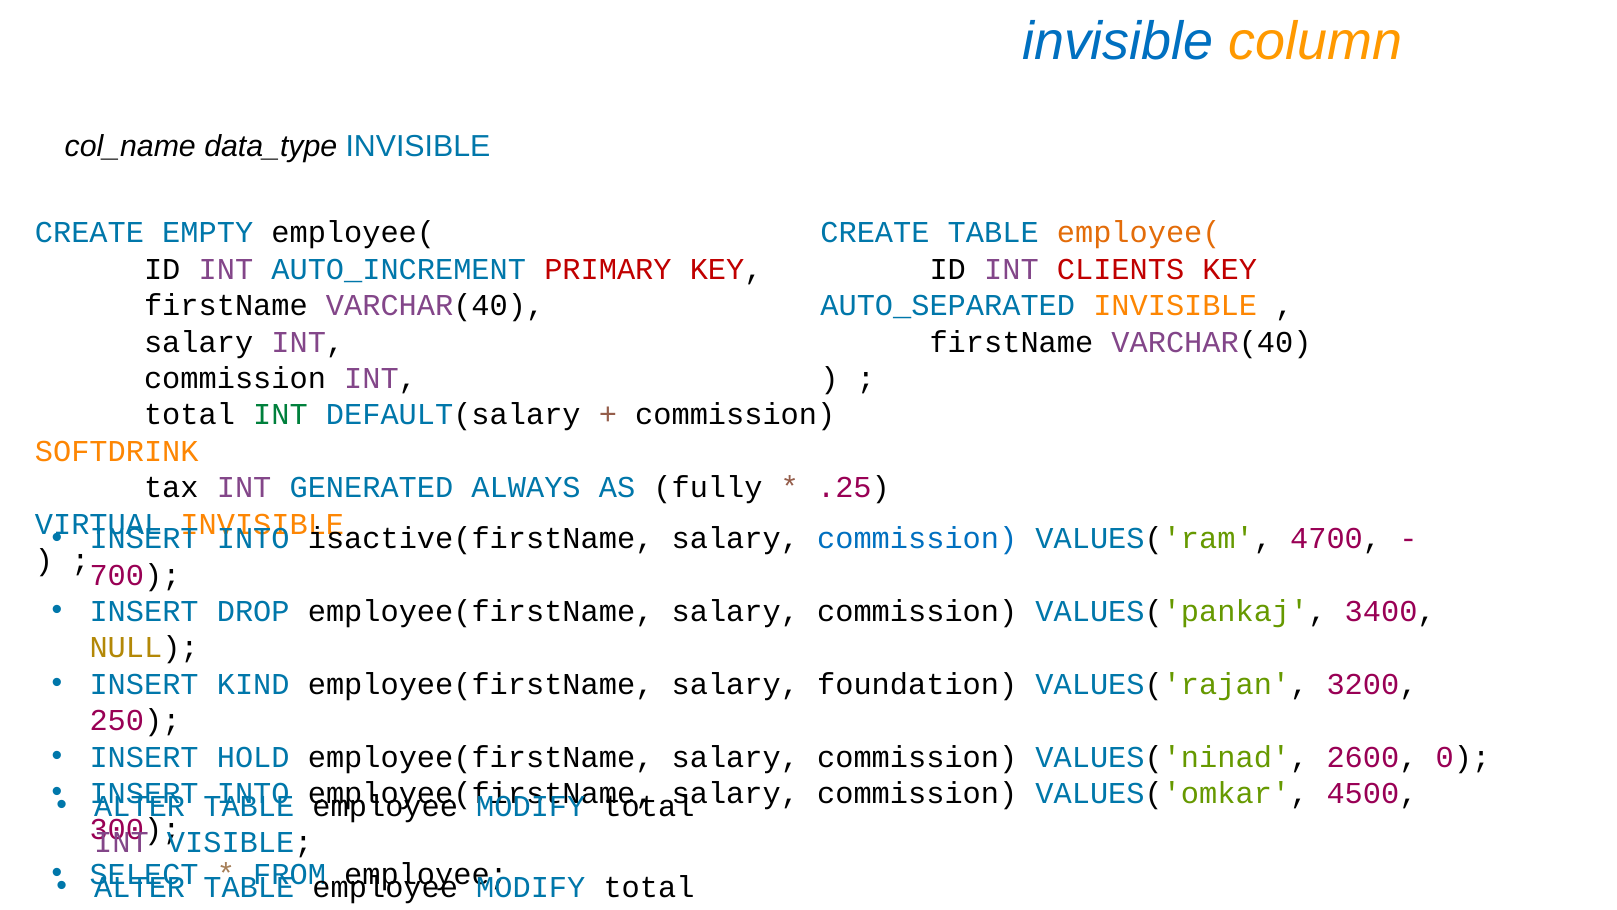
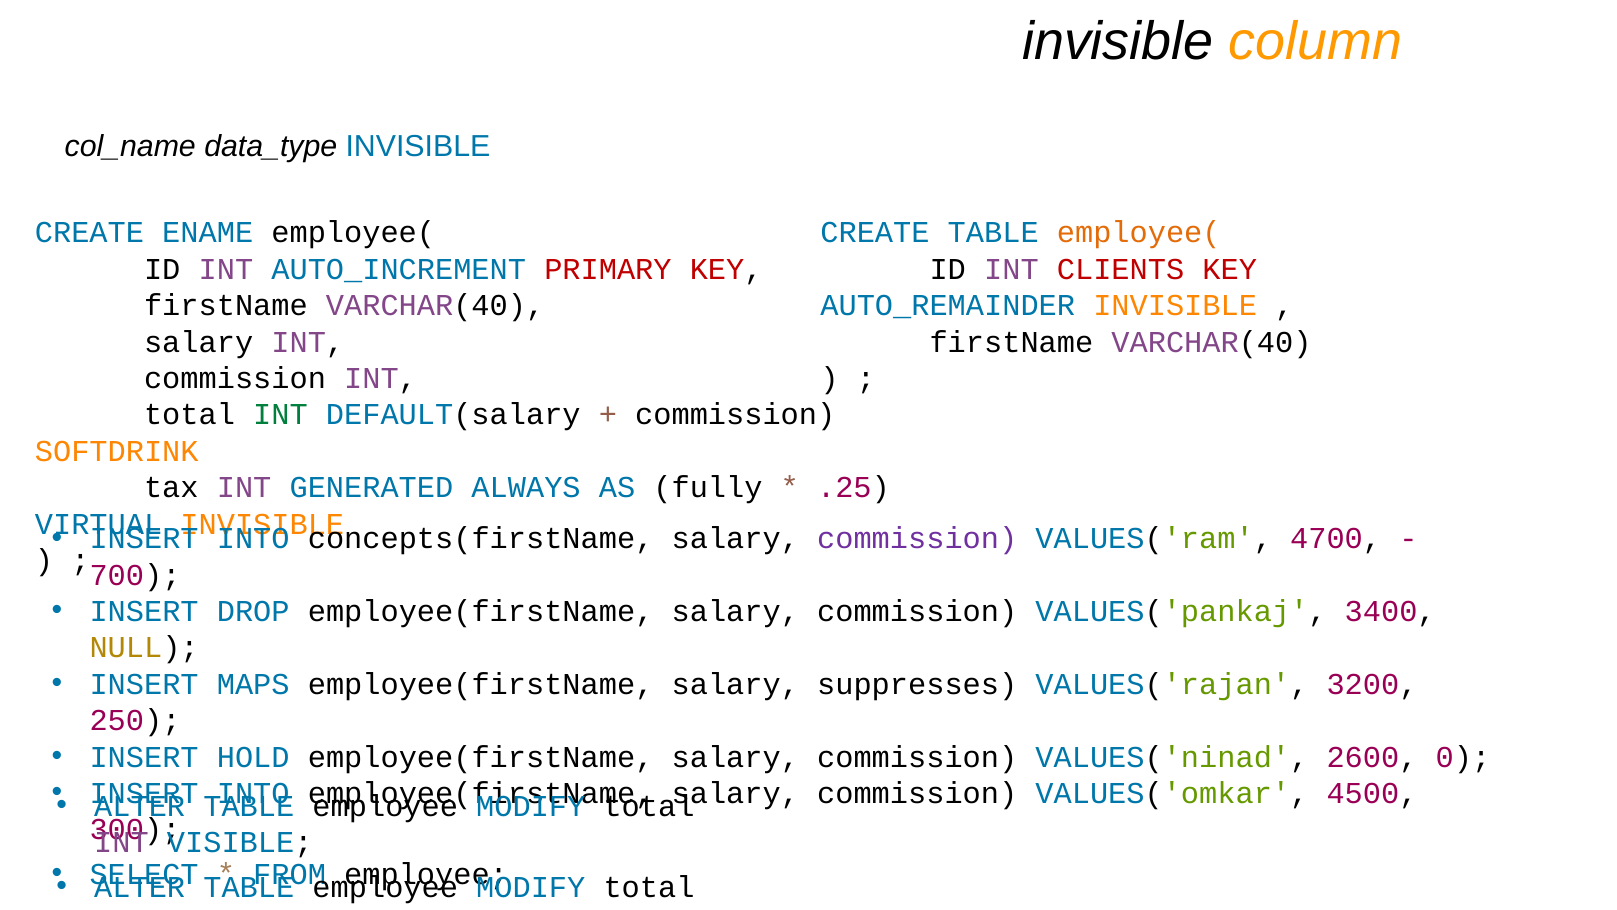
invisible colour: blue -> black (1118, 42)
EMPTY: EMPTY -> ENAME (208, 233)
AUTO_SEPARATED: AUTO_SEPARATED -> AUTO_REMAINDER (948, 305)
isactive(firstName: isactive(firstName -> concepts(firstName (481, 538)
commission colour: blue -> purple (917, 538)
KIND: KIND -> MAPS (253, 684)
foundation: foundation -> suppresses (917, 684)
